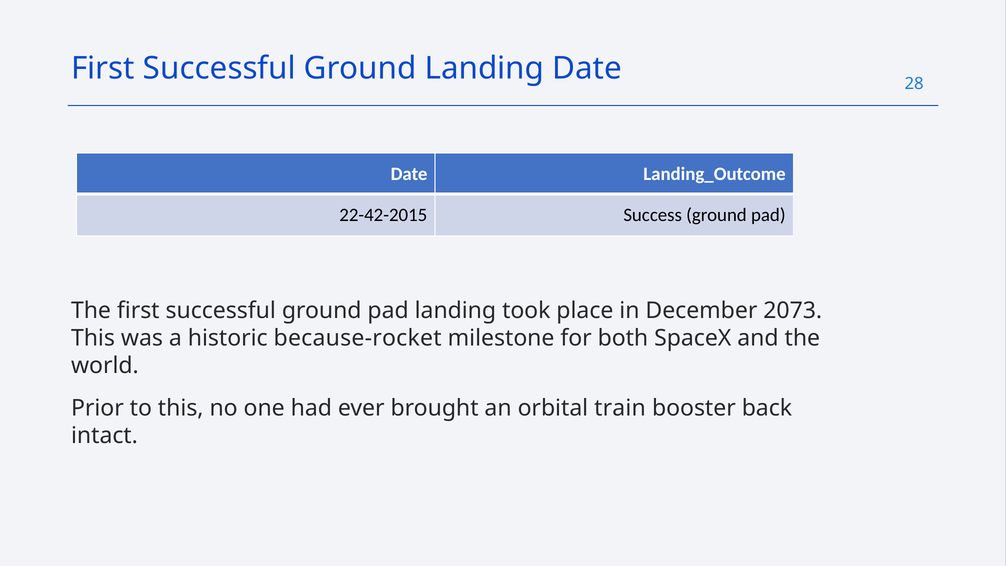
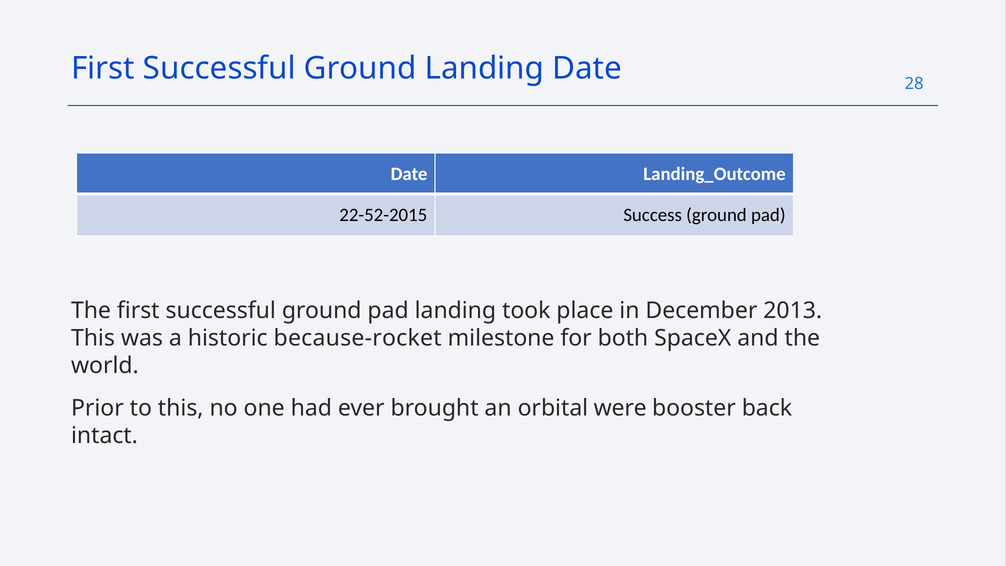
22-42-2015: 22-42-2015 -> 22-52-2015 (383, 215)
2073: 2073 -> 2013 (793, 310)
train: train -> were (620, 408)
